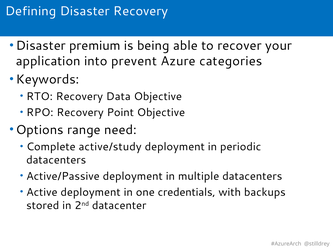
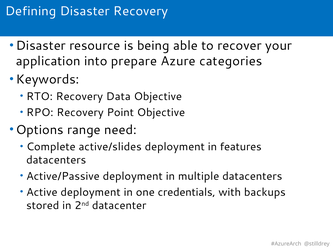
premium: premium -> resource (95, 46)
prevent: prevent -> prepare (134, 61)
active/study: active/study -> active/slides (110, 147)
periodic: periodic -> features (241, 147)
